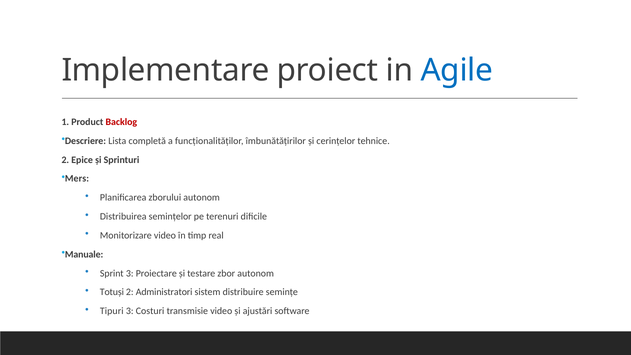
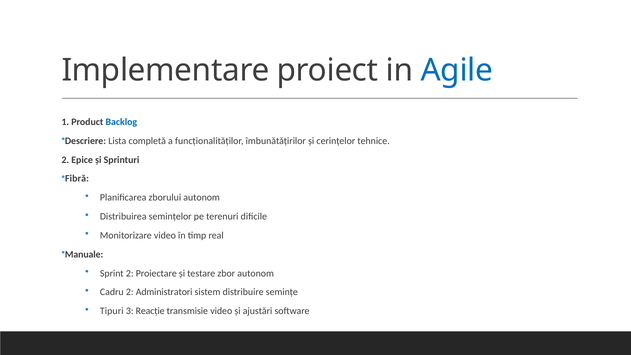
Backlog colour: red -> blue (121, 122)
Mers: Mers -> Fibră (77, 179)
Sprint 3: 3 -> 2 (130, 273)
Totuși: Totuși -> Cadru (112, 292)
Costuri: Costuri -> Reacție (150, 311)
